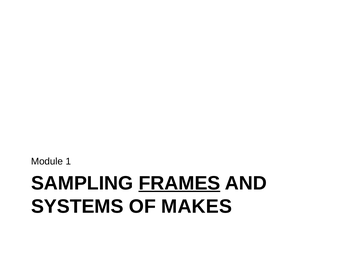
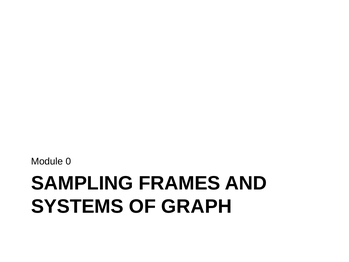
1: 1 -> 0 (68, 161)
FRAMES underline: present -> none (179, 183)
MAKES: MAKES -> GRAPH (197, 206)
